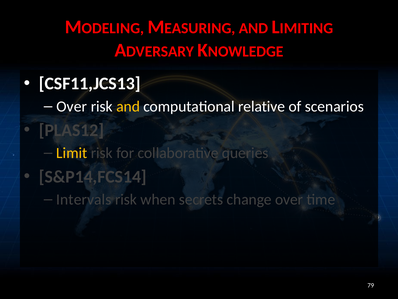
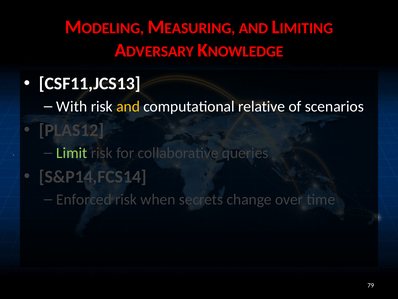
Over: Over -> With (72, 106)
Limit colour: yellow -> light green (72, 153)
Intervals: Intervals -> Enforced (84, 199)
